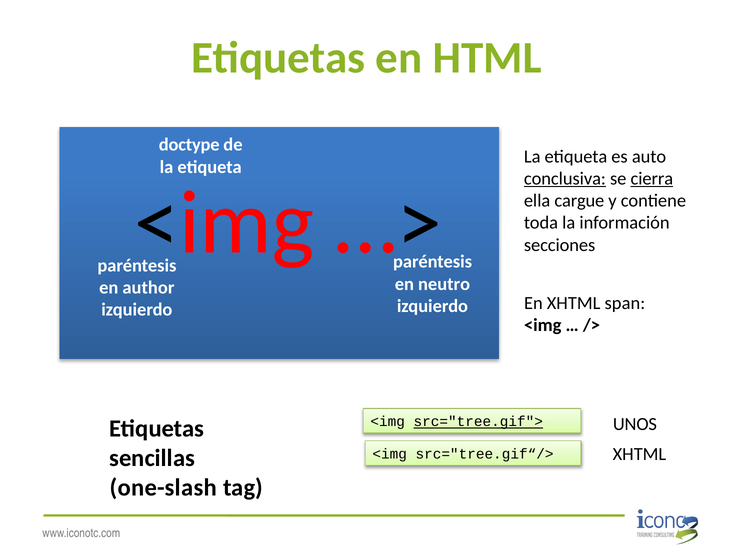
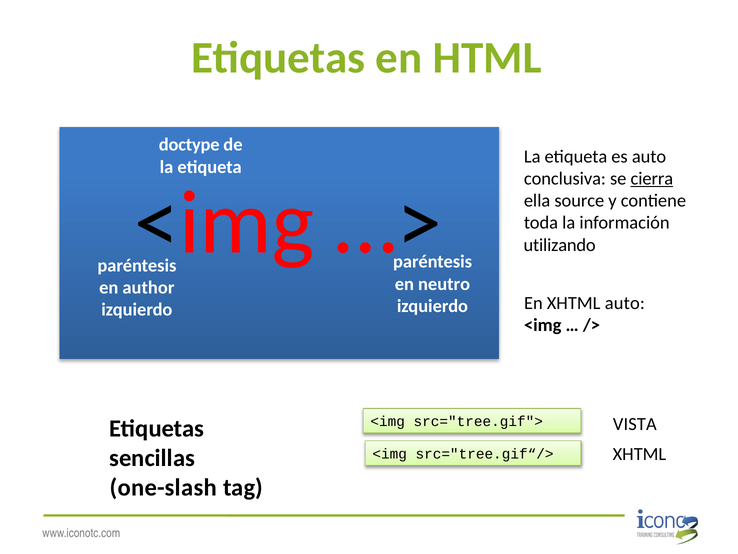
conclusiva underline: present -> none (565, 178)
cargue: cargue -> source (579, 201)
secciones: secciones -> utilizando (560, 245)
XHTML span: span -> auto (625, 303)
src="tree.gif"> underline: present -> none (478, 421)
UNOS: UNOS -> VISTA (635, 424)
